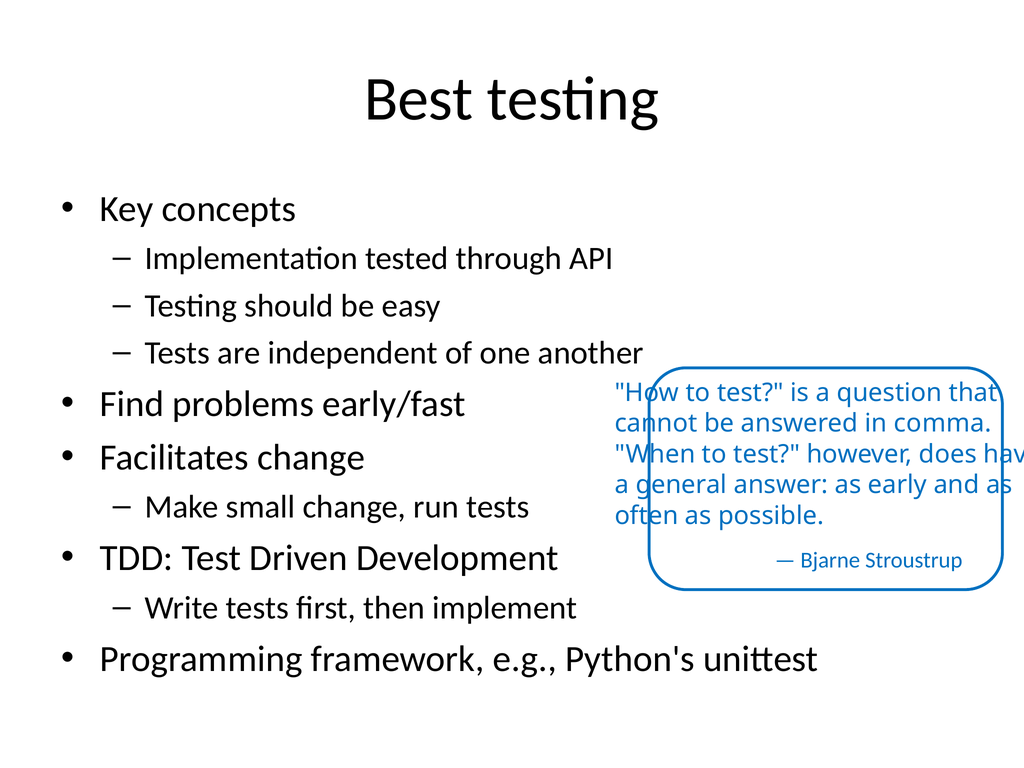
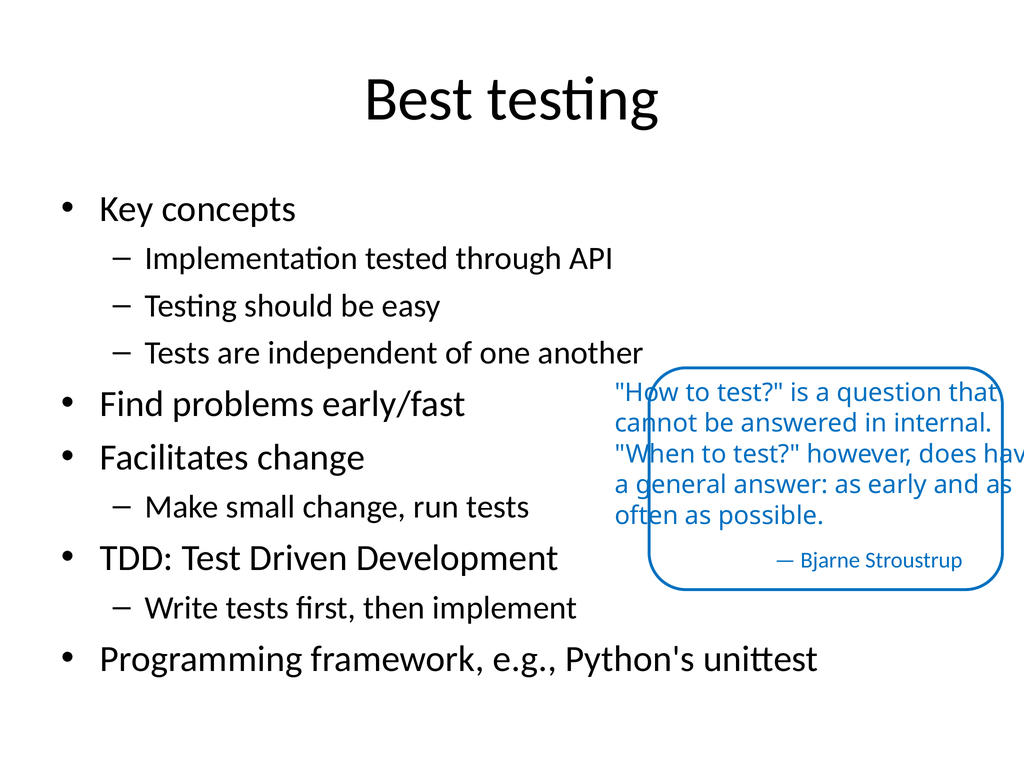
comma: comma -> internal (943, 424)
